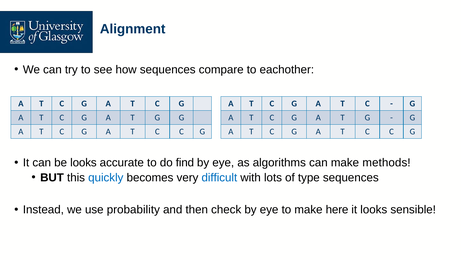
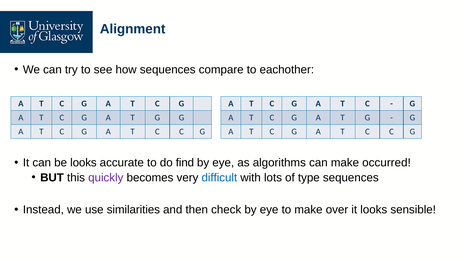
methods: methods -> occurred (387, 162)
quickly colour: blue -> purple (106, 177)
probability: probability -> similarities (133, 209)
here: here -> over (337, 209)
